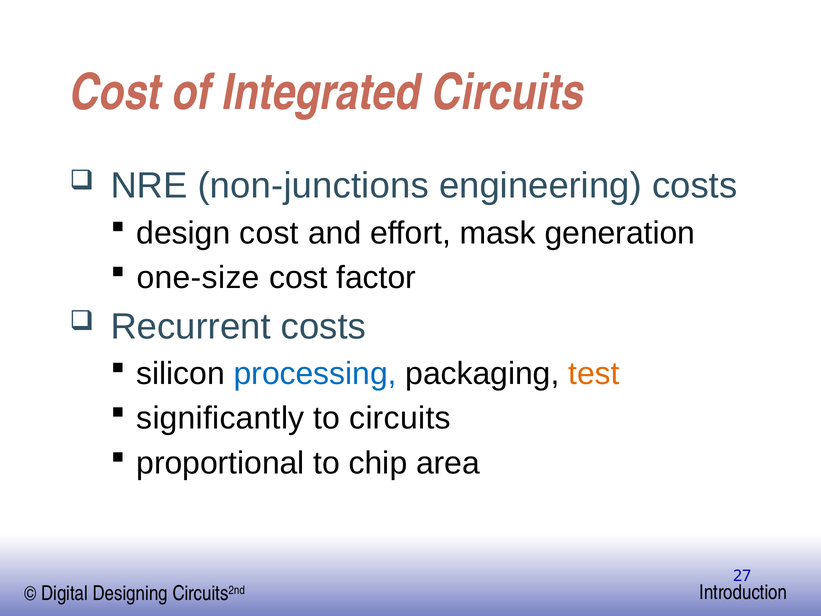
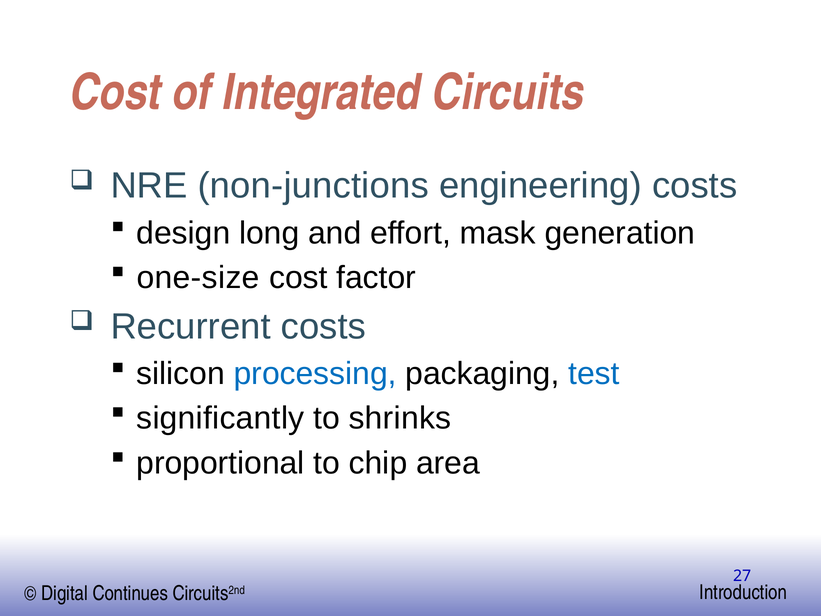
design cost: cost -> long (269, 233)
test colour: orange -> blue (594, 373)
to circuits: circuits -> shrinks (400, 418)
Designing: Designing -> Continues (130, 593)
